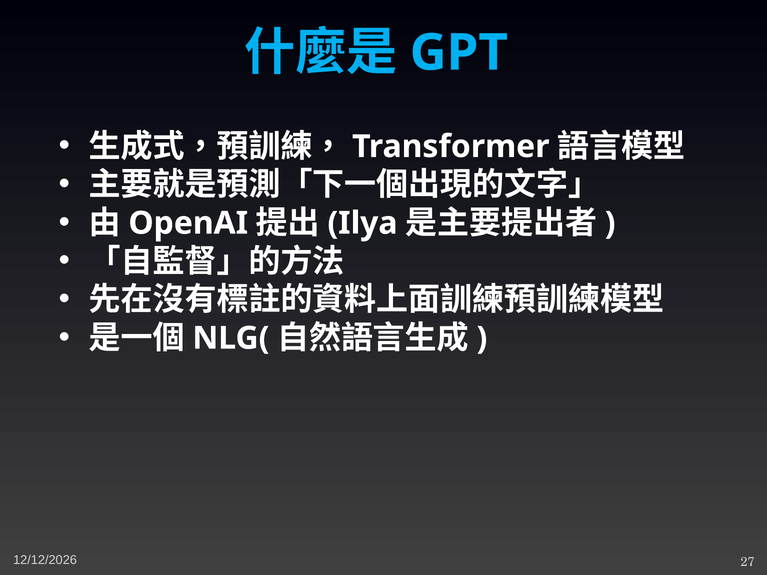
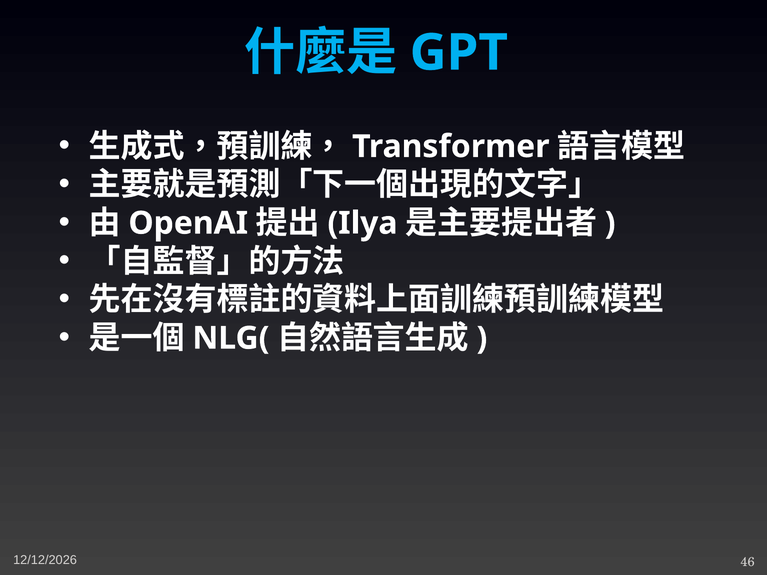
27: 27 -> 46 (748, 563)
